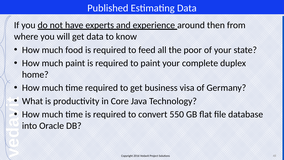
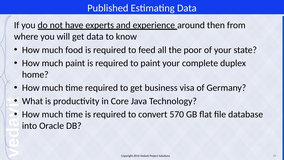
550: 550 -> 570 (177, 114)
